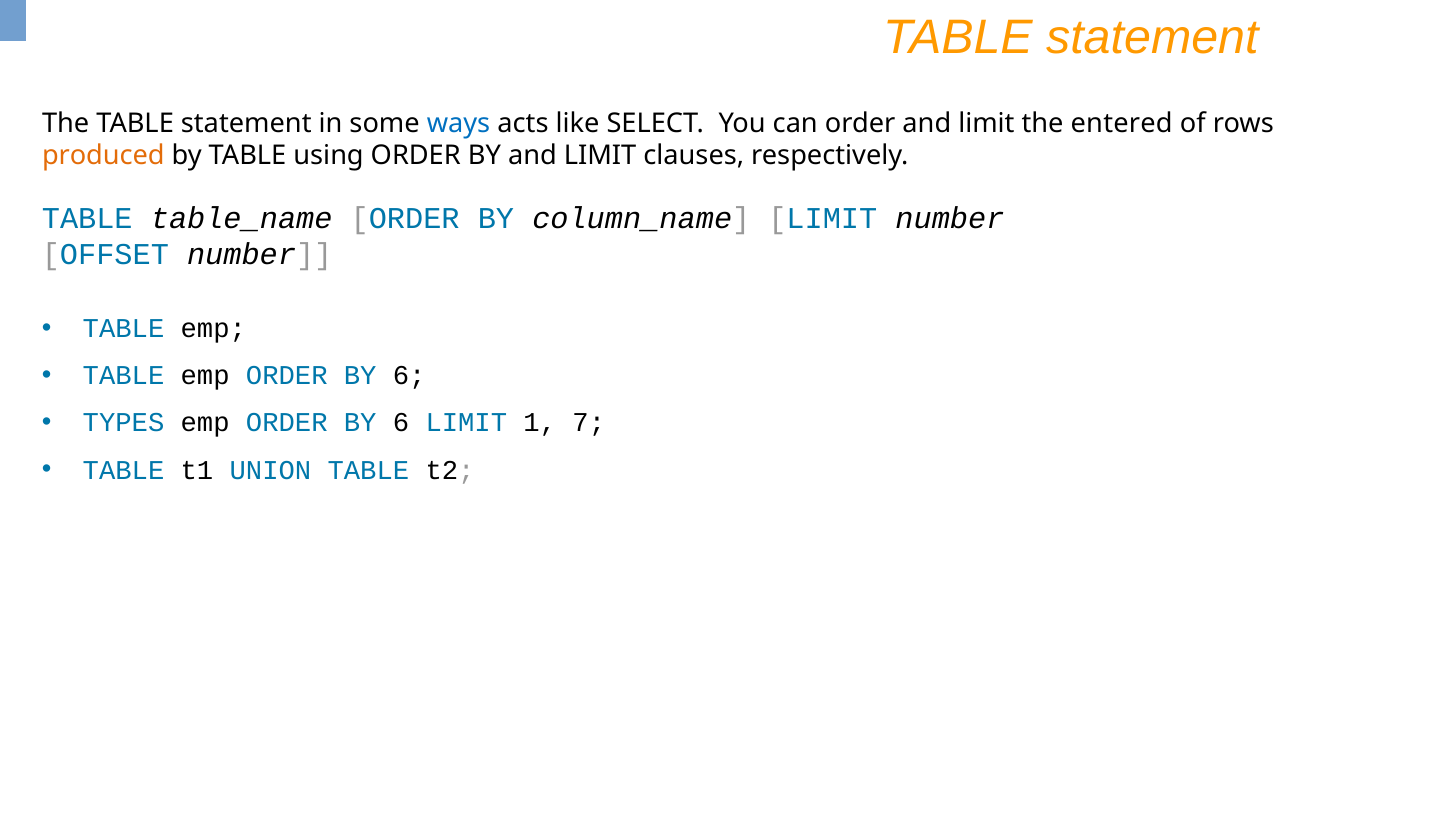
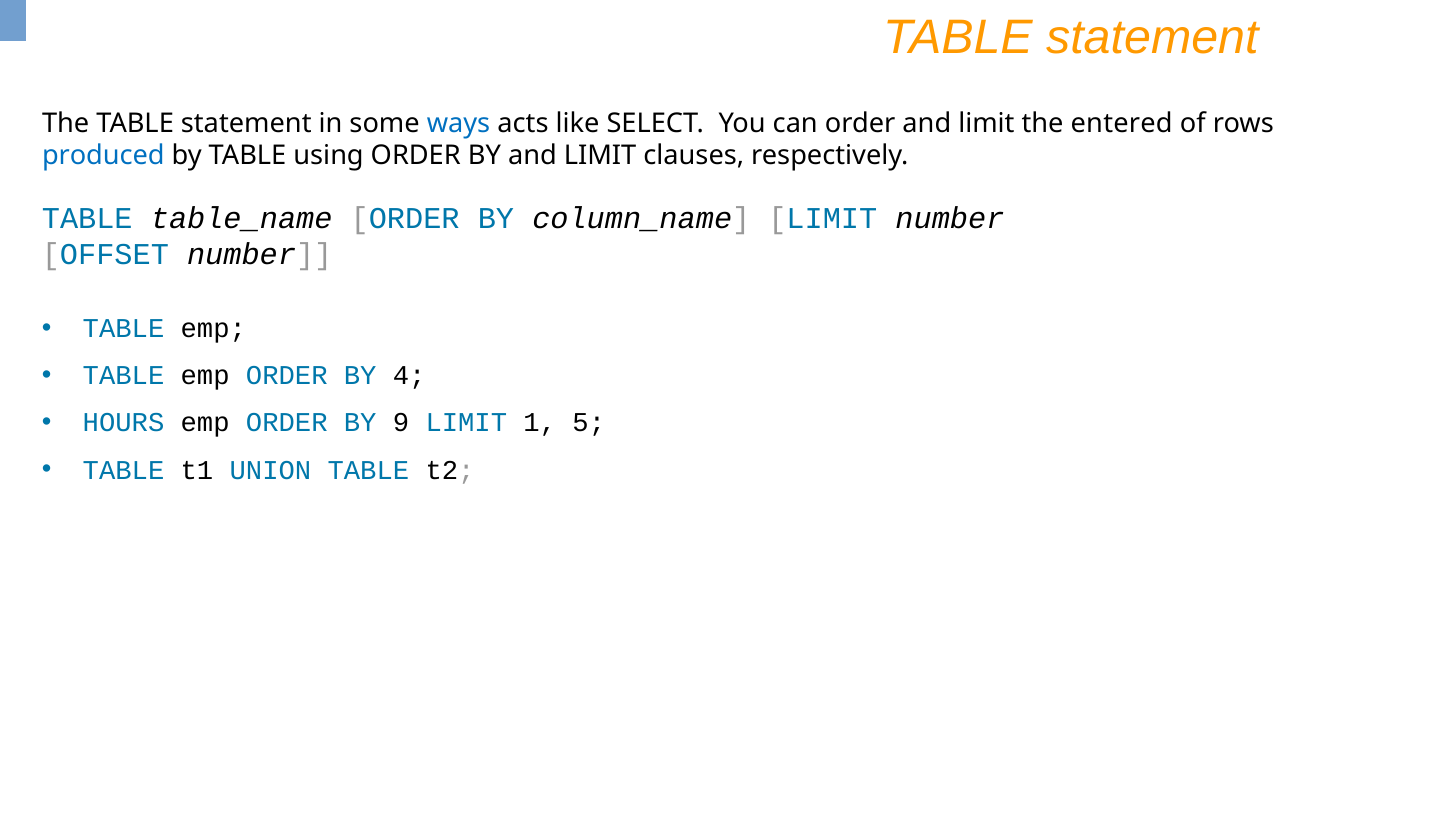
produced colour: orange -> blue (103, 156)
6: 6 -> 4 (409, 376)
TYPES: TYPES -> HOURS (124, 423)
6: 6 -> 9 (401, 423)
7: 7 -> 5 (589, 423)
